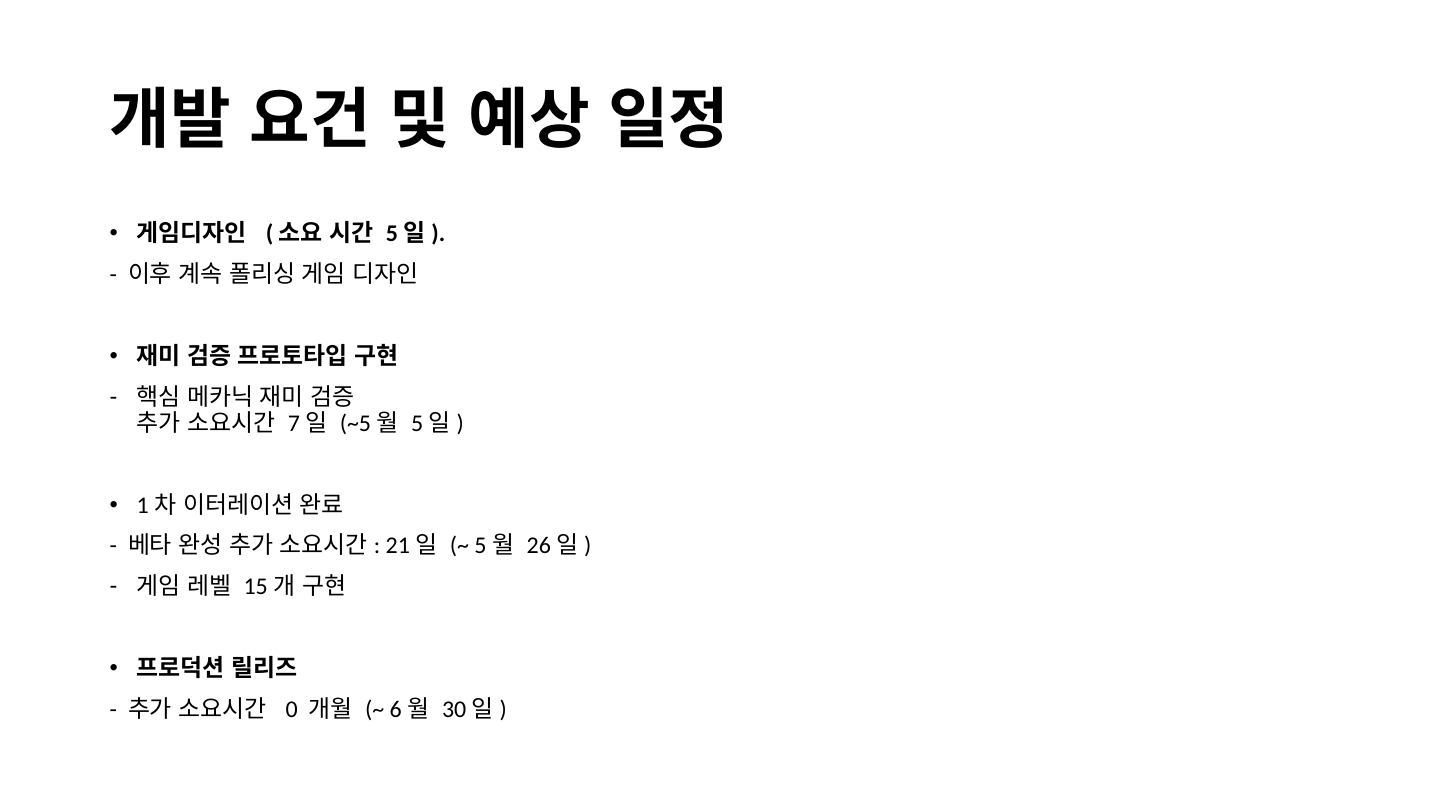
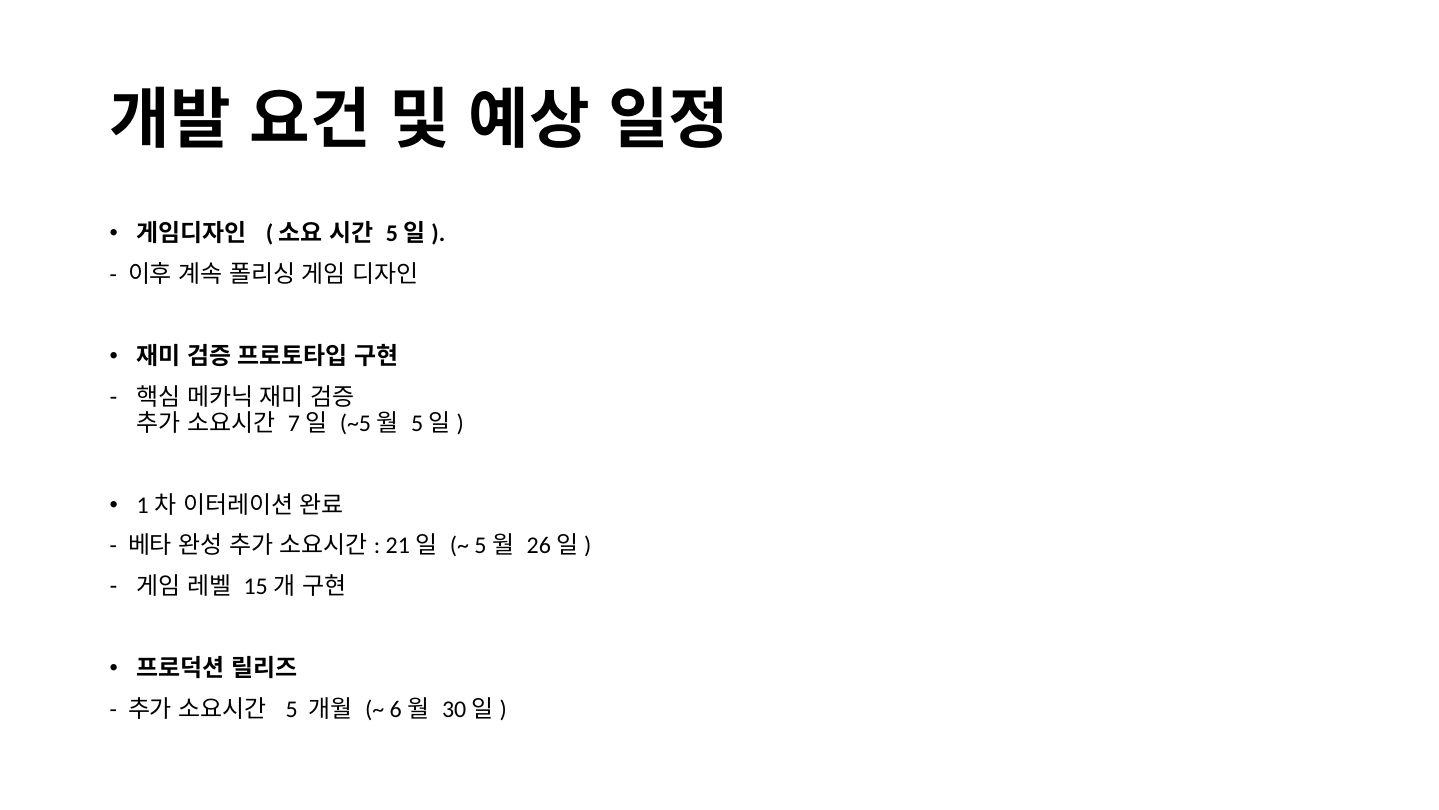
0: 0 -> 5 (292, 709)
